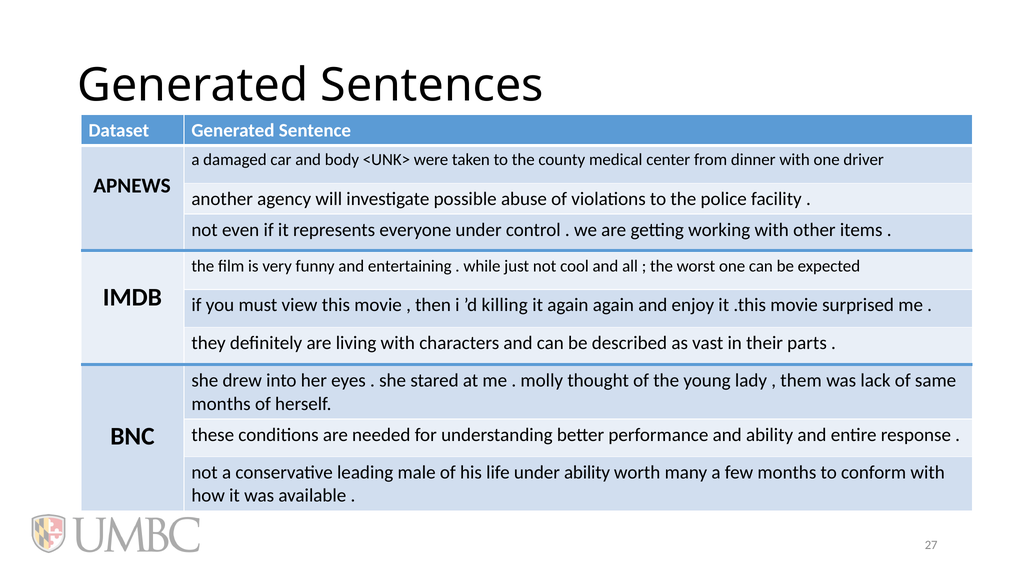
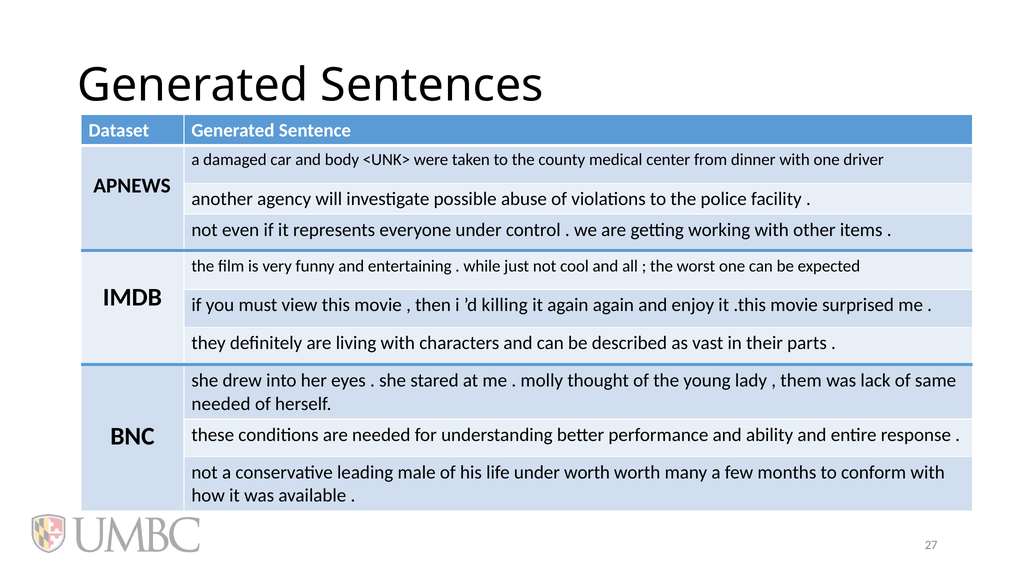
months: months -> needed (221, 404)
under ability: ability -> worth (587, 472)
